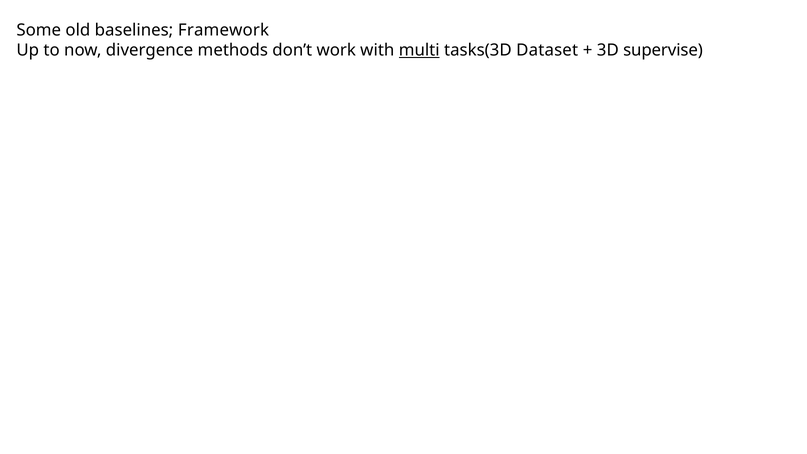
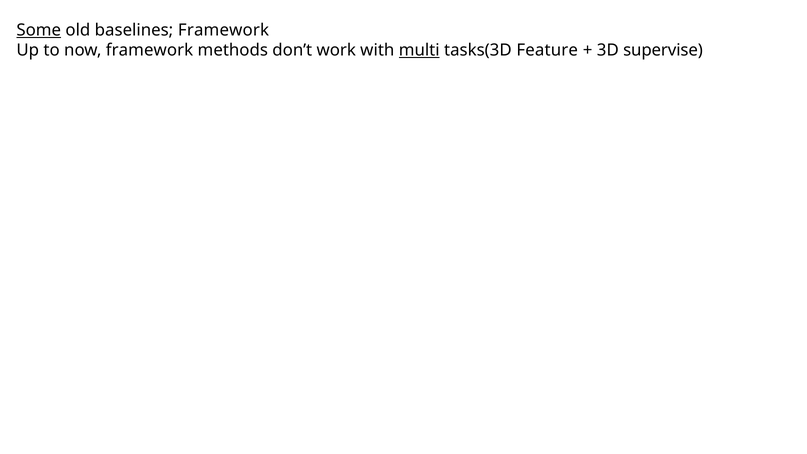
Some underline: none -> present (39, 30)
now divergence: divergence -> framework (149, 50)
Dataset: Dataset -> Feature (547, 50)
